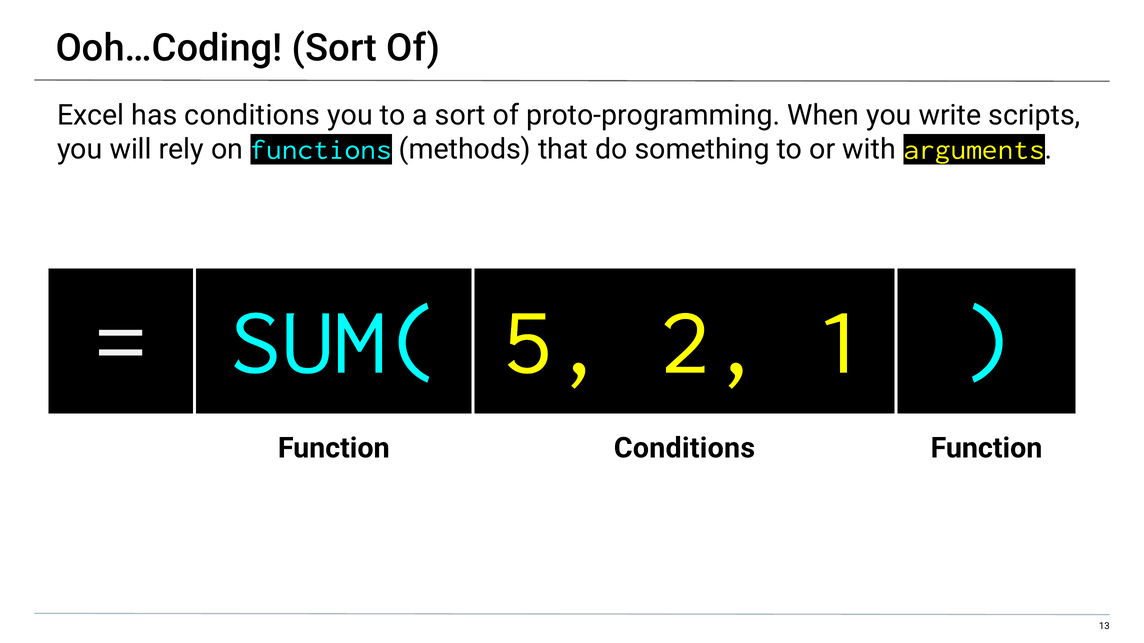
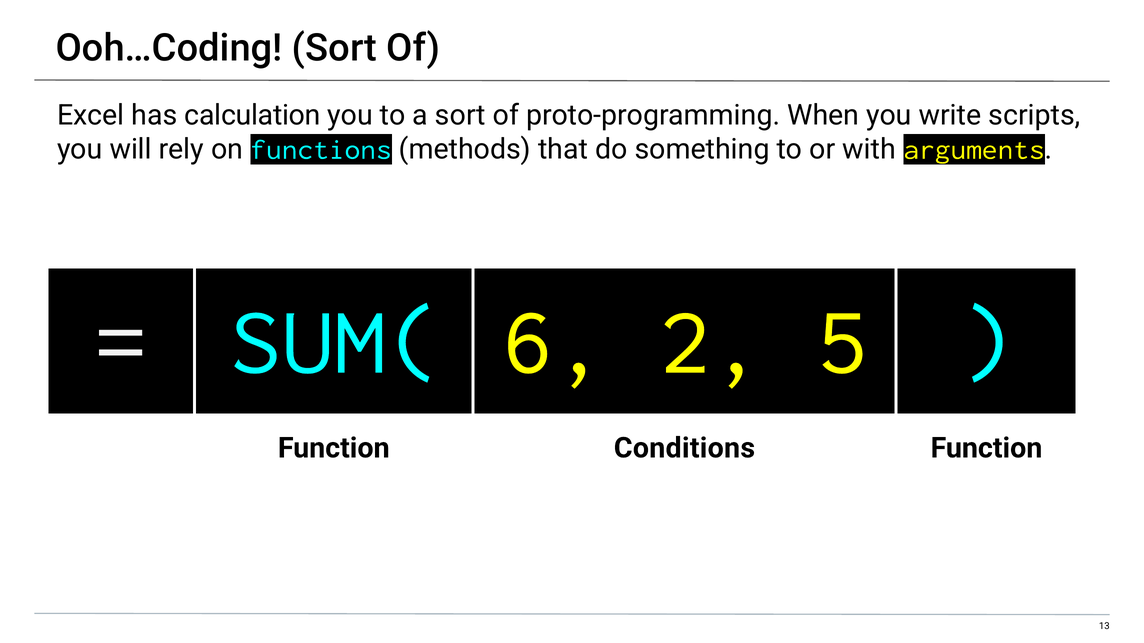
has conditions: conditions -> calculation (253, 115)
5: 5 -> 6 (554, 342)
1: 1 -> 5 (842, 342)
